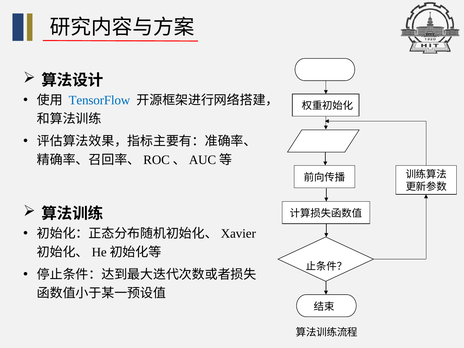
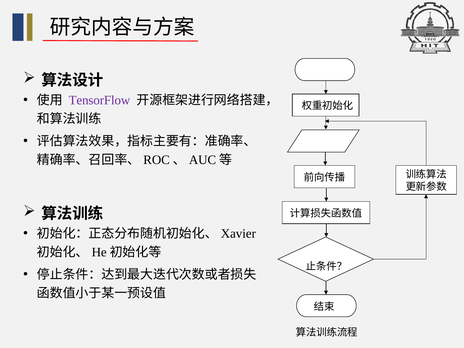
TensorFlow colour: blue -> purple (99, 100)
